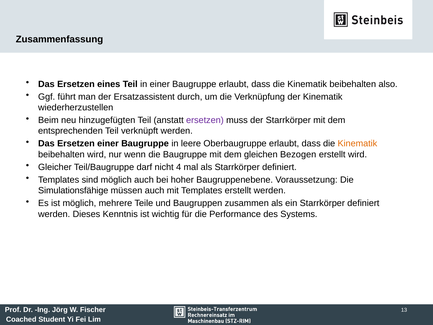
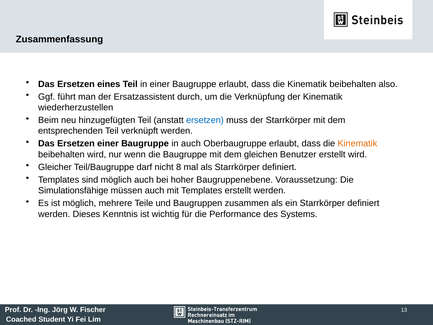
ersetzen colour: purple -> blue (205, 120)
in leere: leere -> auch (191, 144)
Bezogen: Bezogen -> Benutzer (298, 154)
4: 4 -> 8 (179, 167)
